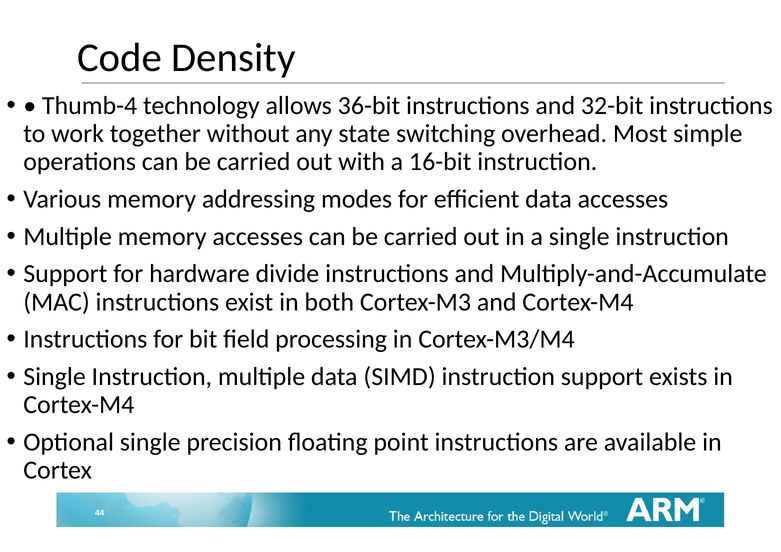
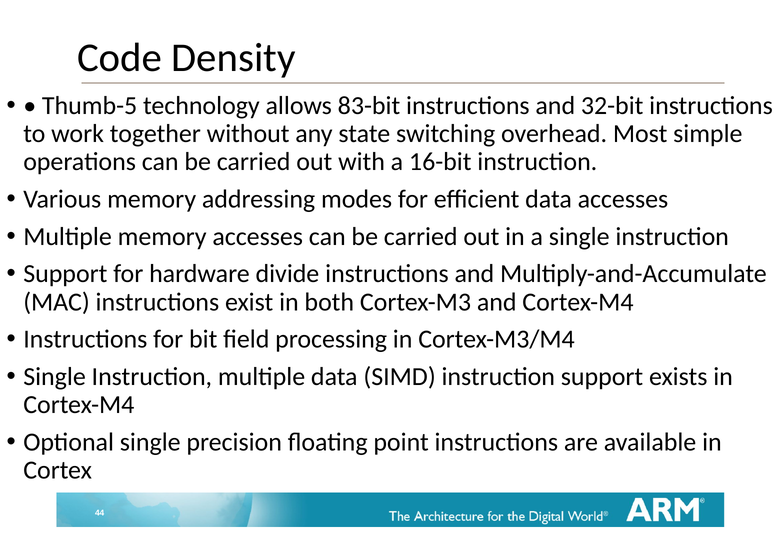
Thumb-4: Thumb-4 -> Thumb-5 (90, 106)
36-bit: 36-bit -> 83-bit (369, 106)
